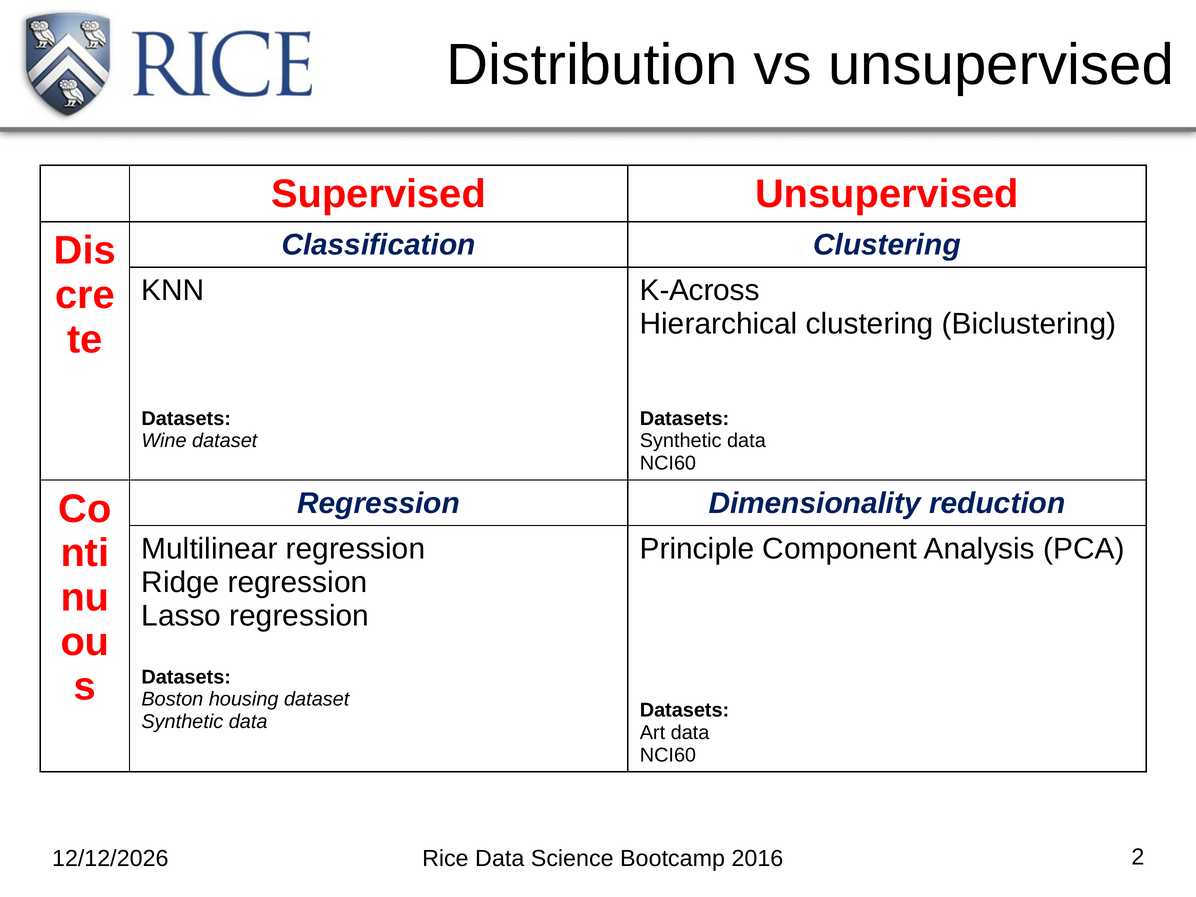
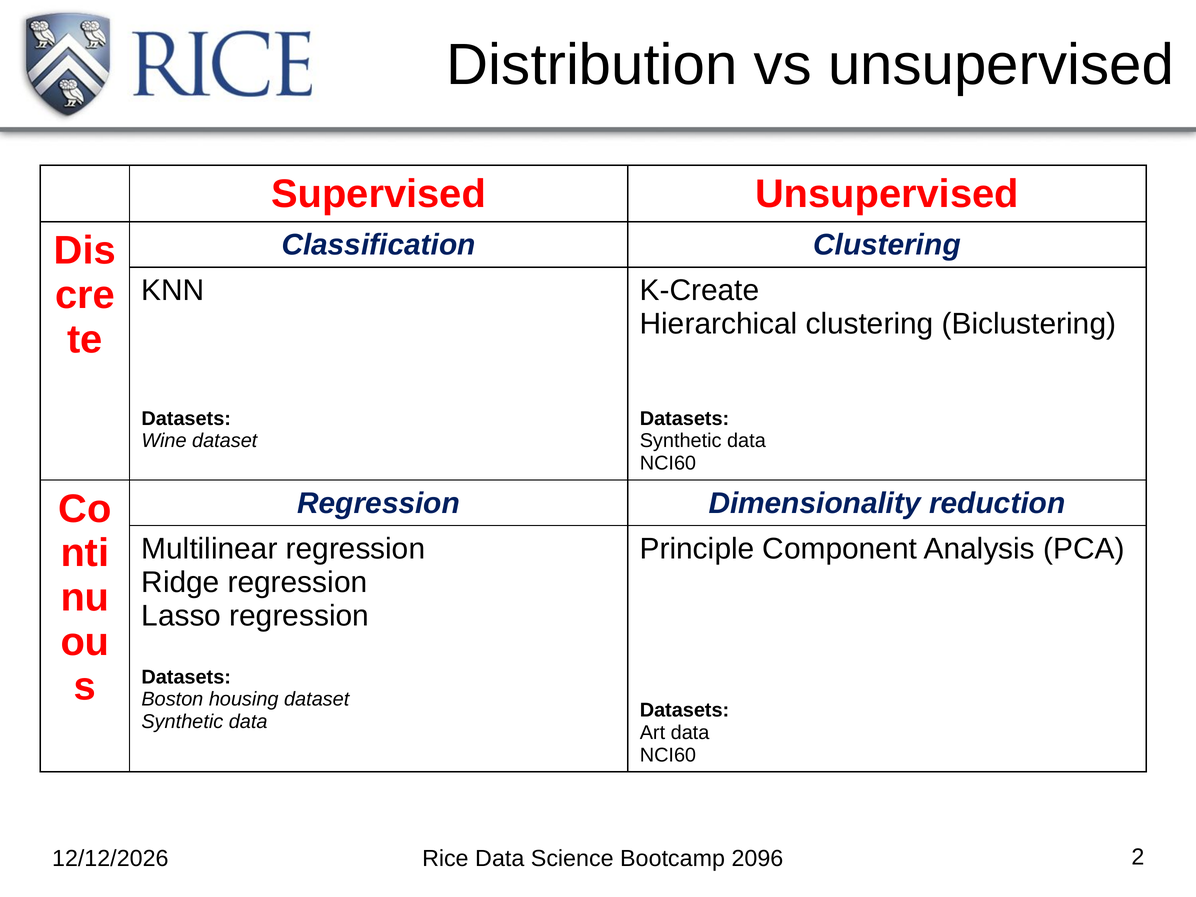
K-Across: K-Across -> K-Create (700, 290)
2016: 2016 -> 2096 (757, 859)
